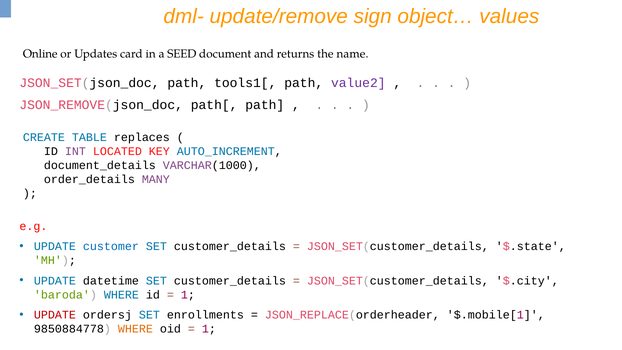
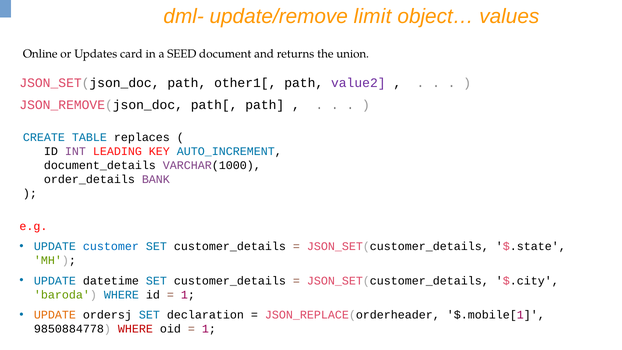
sign: sign -> limit (373, 16)
name: name -> union (353, 54)
tools1[: tools1[ -> other1[ (245, 83)
LOCATED: LOCATED -> LEADING (117, 151)
MANY: MANY -> BANK (156, 179)
UPDATE colour: red -> orange (55, 315)
enrollments: enrollments -> declaration (205, 315)
WHERE colour: orange -> red (135, 329)
